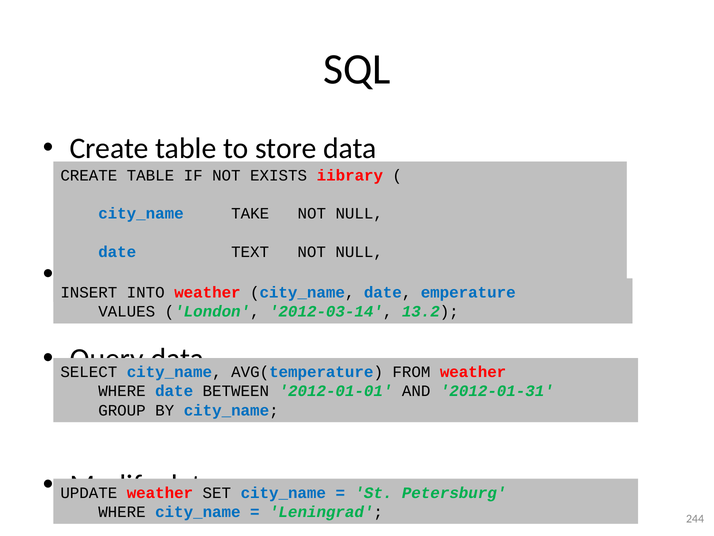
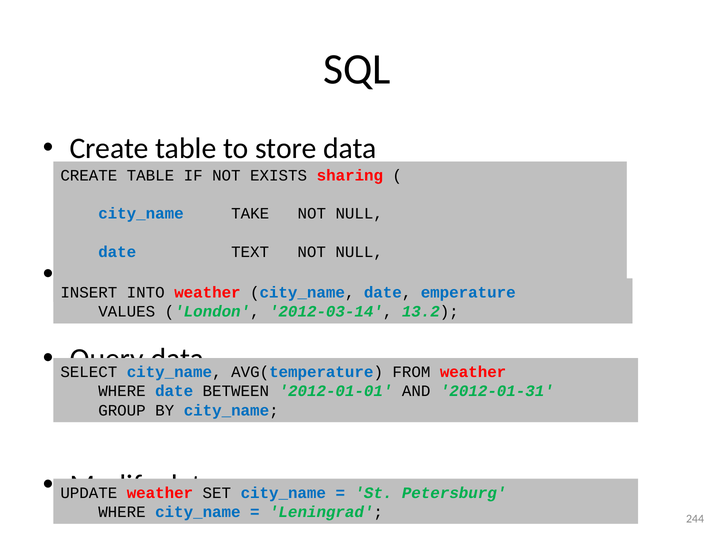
iibrary: iibrary -> sharing (350, 175)
